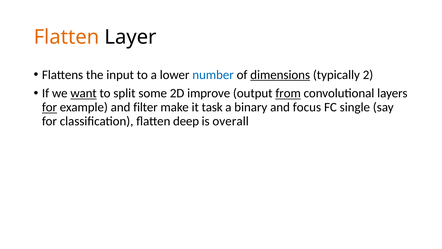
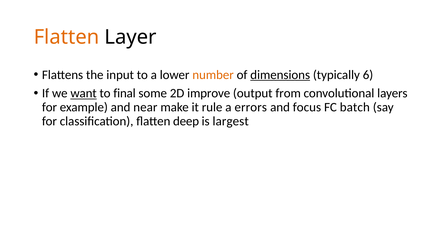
number colour: blue -> orange (213, 75)
2: 2 -> 6 (368, 75)
split: split -> final (125, 93)
from underline: present -> none (288, 93)
for underline: present -> none (49, 107)
filter: filter -> near (145, 107)
task: task -> rule (212, 107)
binary: binary -> errors (251, 107)
single: single -> batch (355, 107)
overall: overall -> largest (231, 121)
